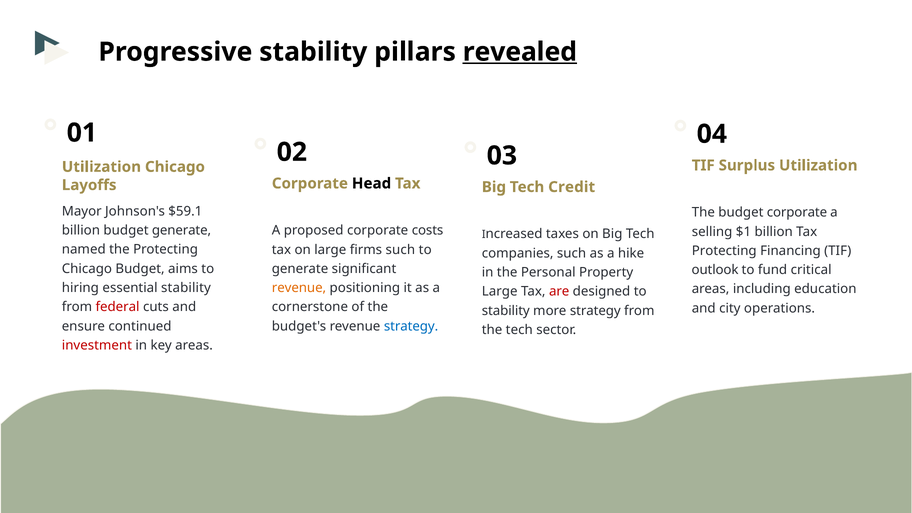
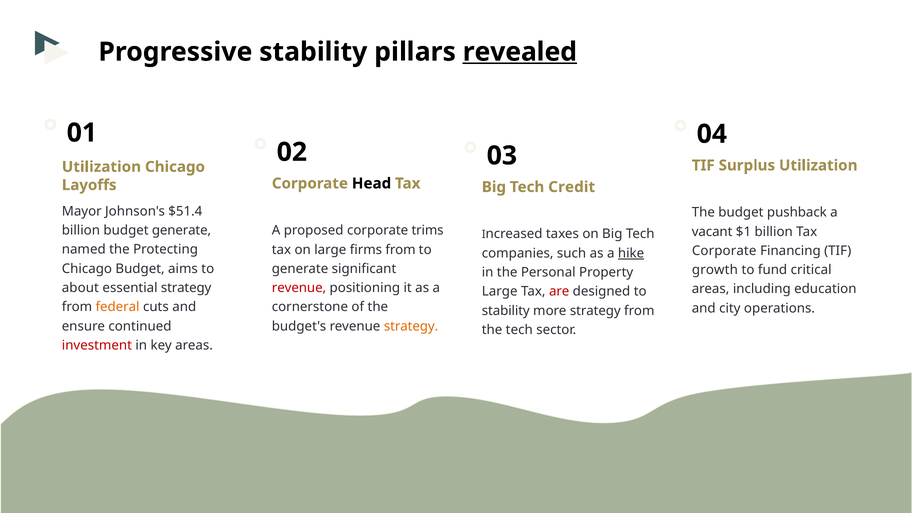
$59.1: $59.1 -> $51.4 (185, 211)
budget corporate: corporate -> pushback (797, 212)
costs: costs -> trims (428, 231)
selling: selling -> vacant (712, 232)
firms such: such -> from (401, 250)
Protecting: Protecting -> Corporate (724, 251)
hike underline: none -> present (631, 253)
outlook: outlook -> growth (715, 270)
hiring: hiring -> about (80, 288)
essential stability: stability -> strategy (186, 288)
revenue colour: orange -> red (299, 288)
federal colour: red -> orange (118, 307)
strategy colour: blue -> orange (411, 326)
